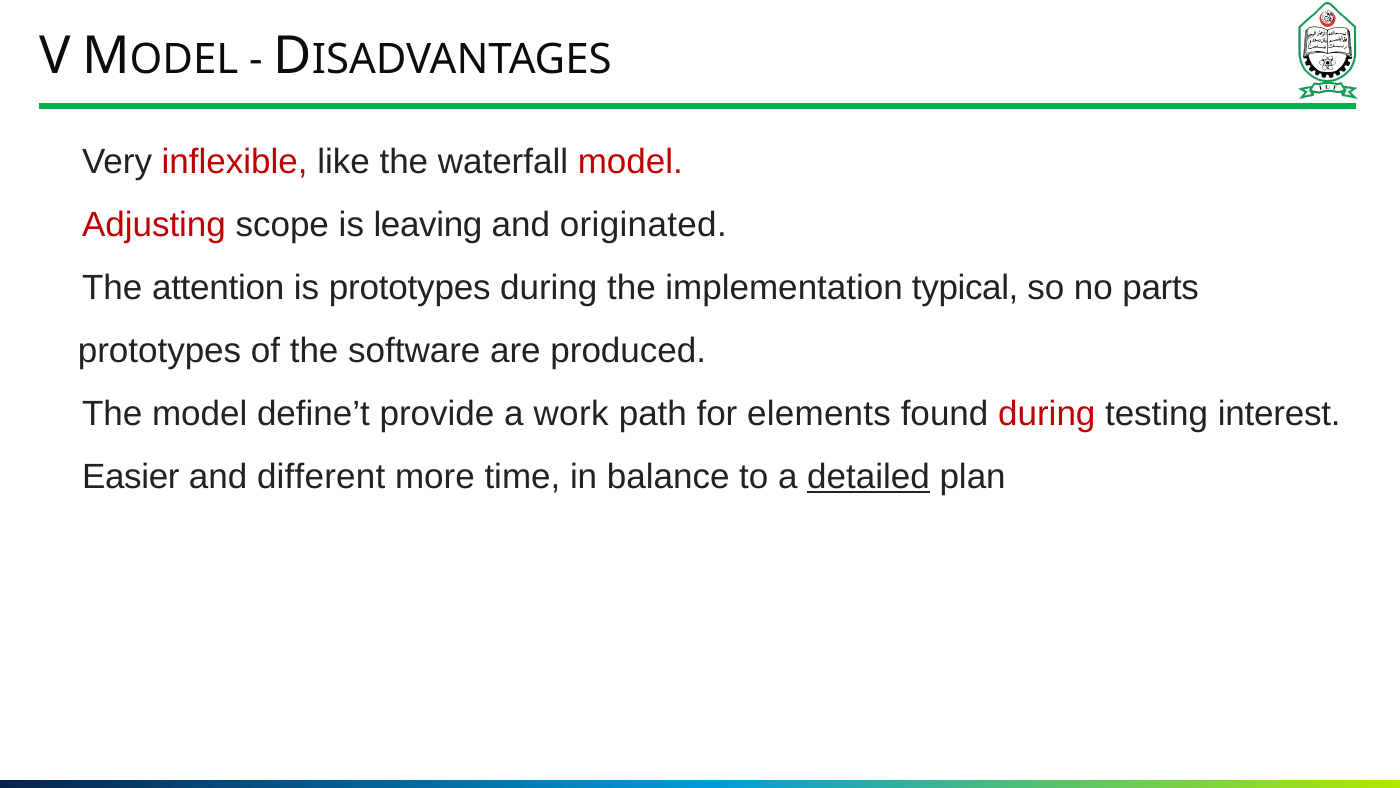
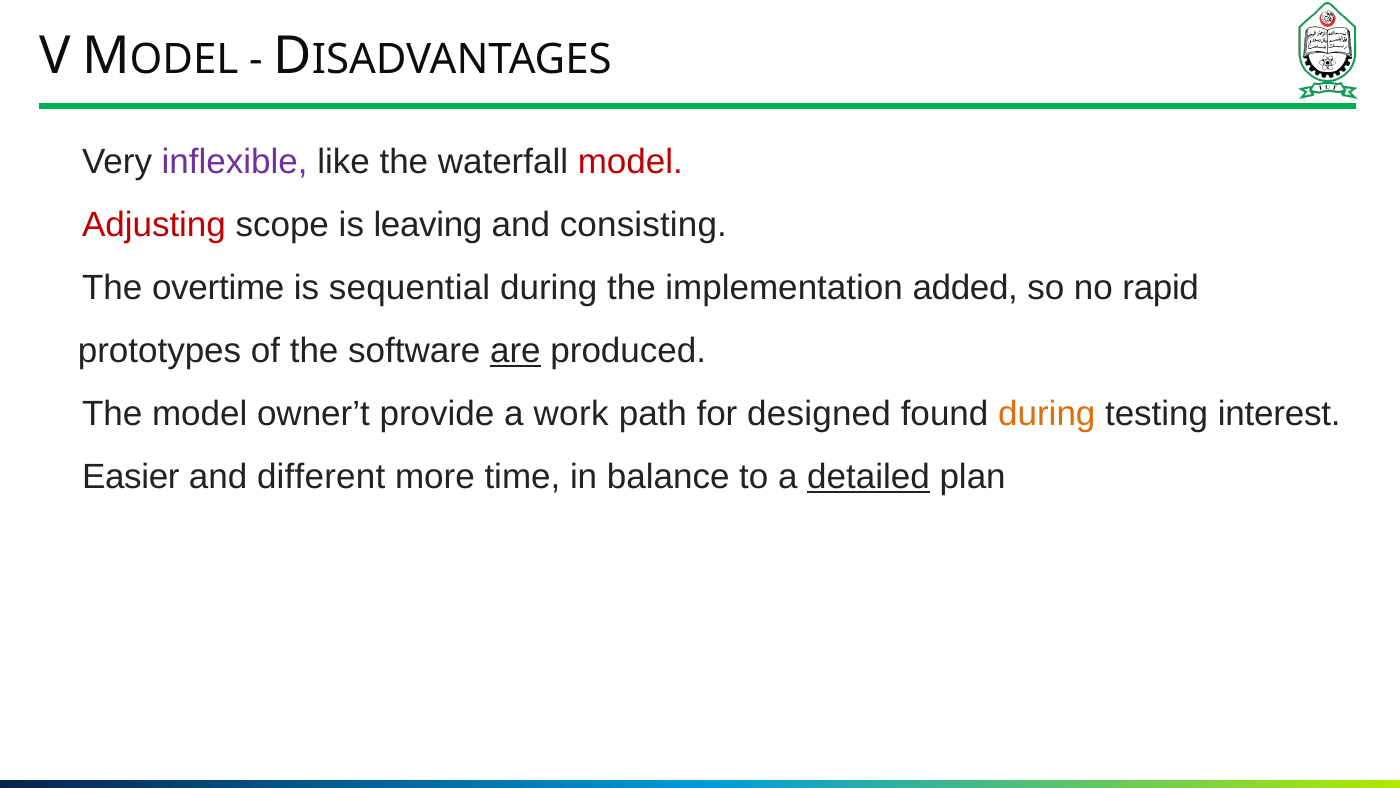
inflexible colour: red -> purple (235, 162)
originated: originated -> consisting (643, 225)
attention: attention -> overtime (218, 288)
is prototypes: prototypes -> sequential (410, 288)
typical: typical -> added (965, 288)
parts: parts -> rapid (1161, 288)
are underline: none -> present (515, 351)
define’t: define’t -> owner’t (313, 414)
elements: elements -> designed (819, 414)
during colour: red -> orange (1047, 414)
